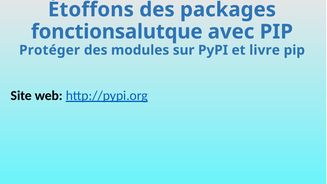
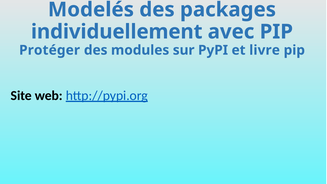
Étoffons: Étoffons -> Modelés (91, 10)
fonctionsalutque: fonctionsalutque -> individuellement (117, 32)
